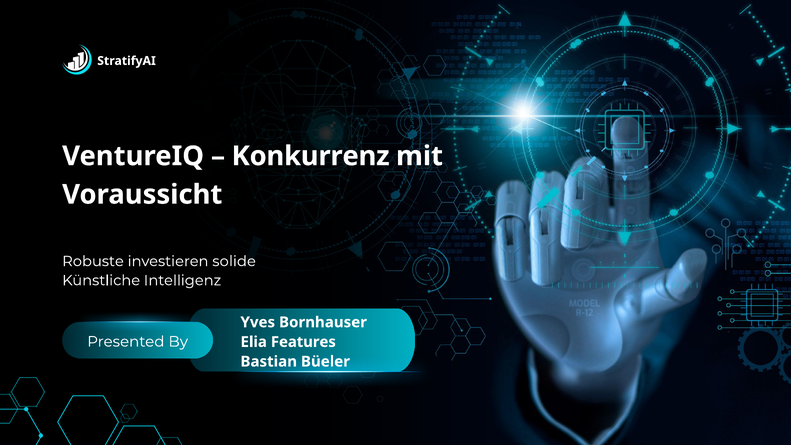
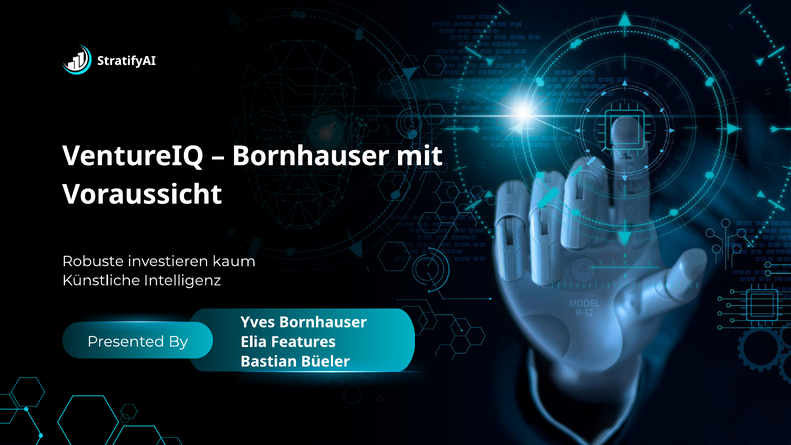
Konkurrenz: Konkurrenz -> Bornhauser (311, 156)
solide: solide -> kaum (234, 261)
